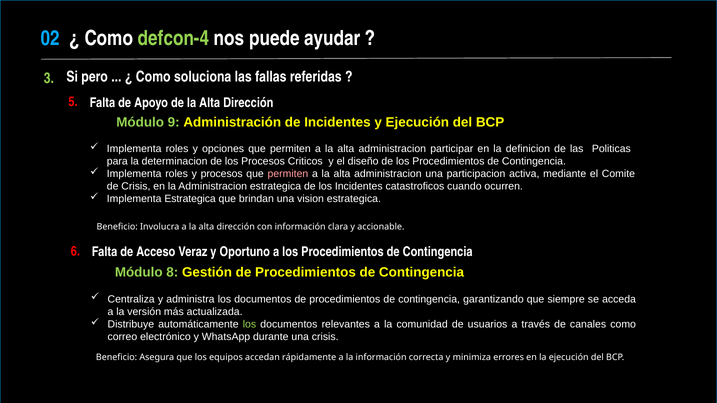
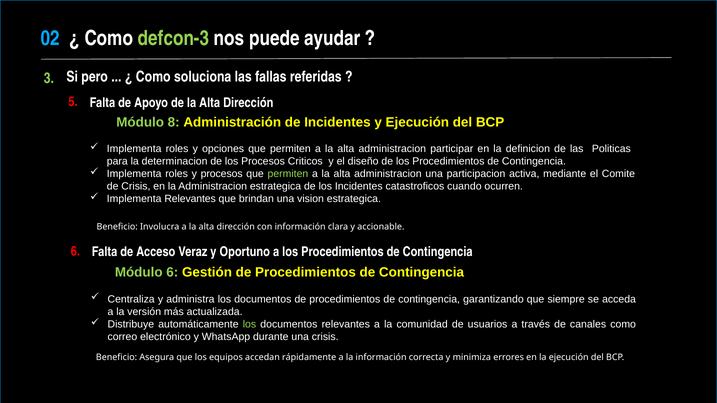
defcon-4: defcon-4 -> defcon-3 (174, 38)
9: 9 -> 8 (174, 122)
permiten colour: pink -> light green (288, 174)
Implementa Estrategica: Estrategica -> Relevantes (190, 199)
Módulo 8: 8 -> 6 (172, 273)
